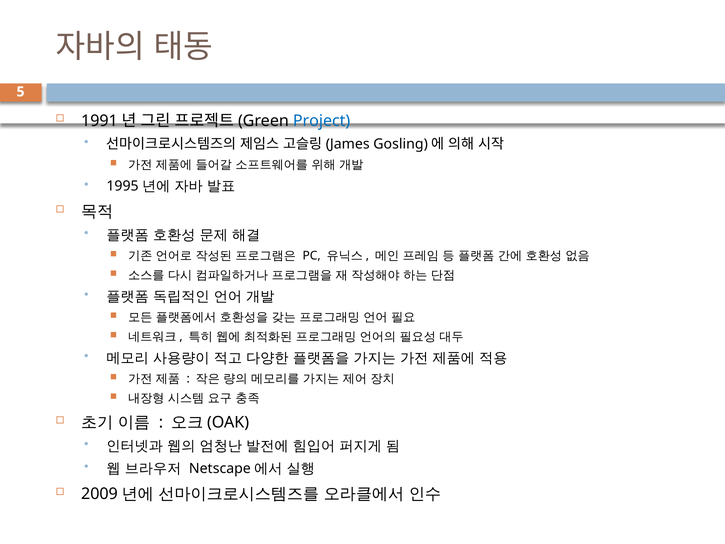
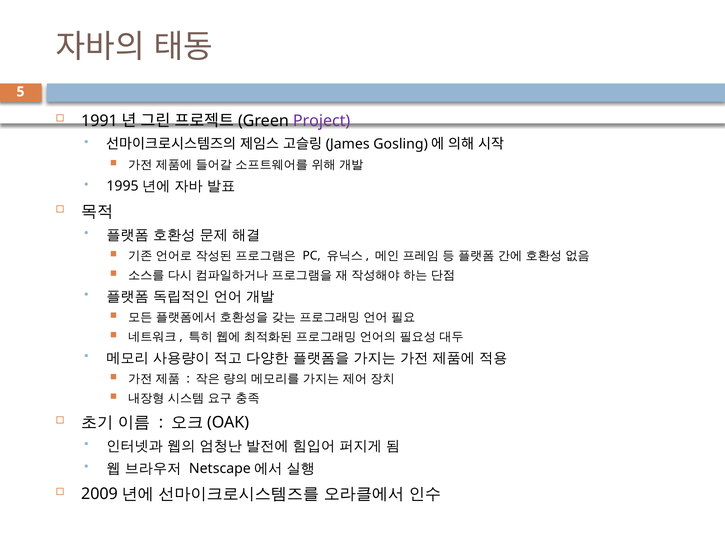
Project colour: blue -> purple (322, 121)
